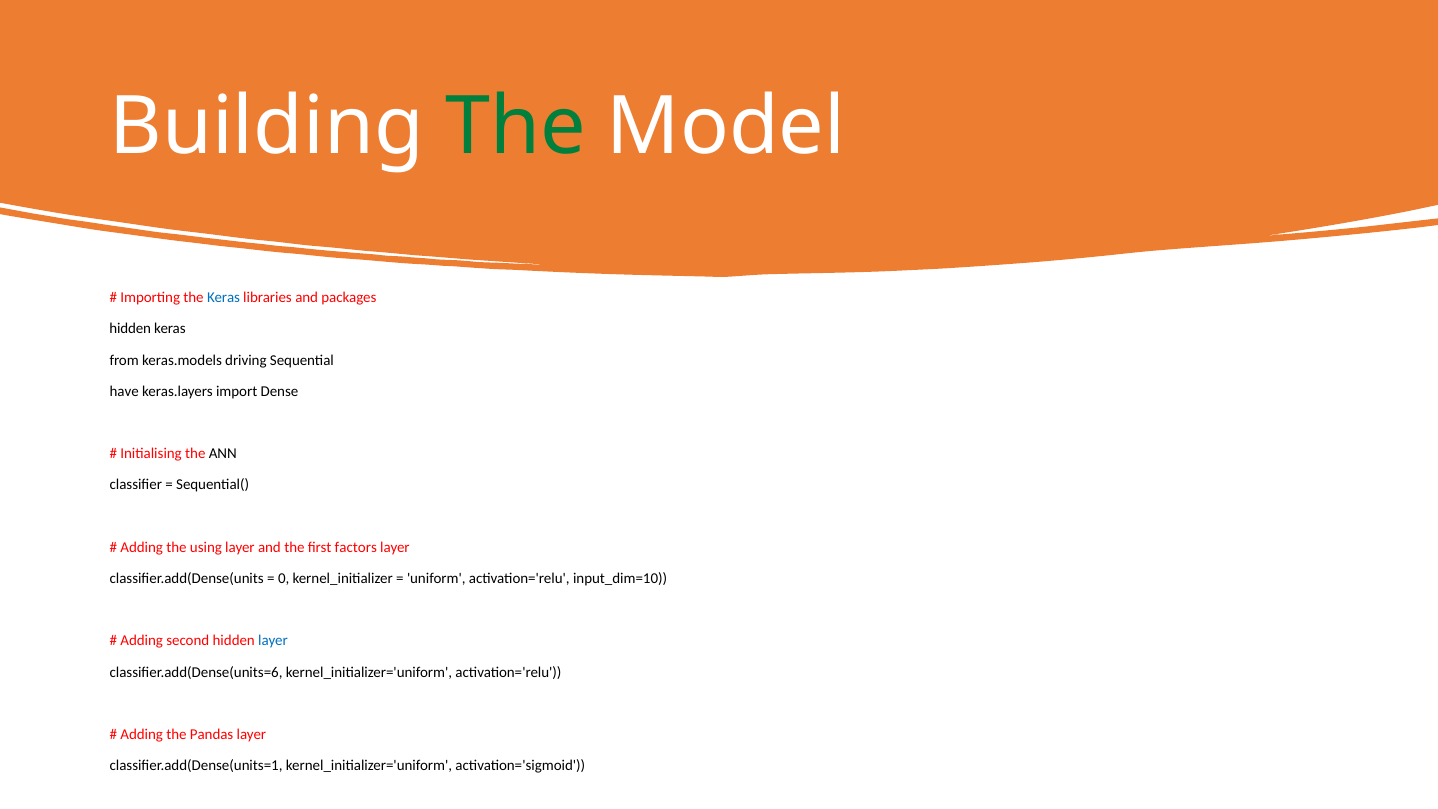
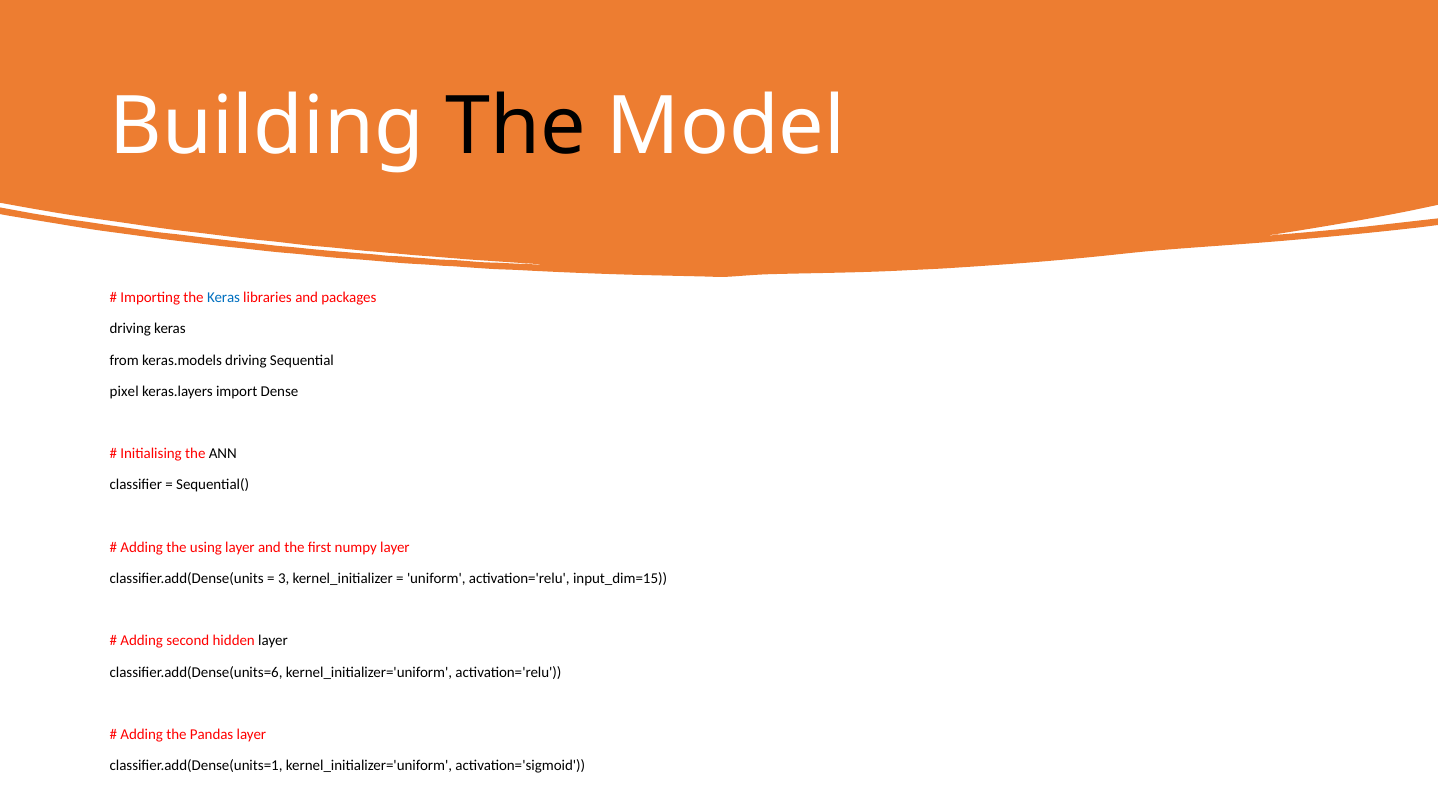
The colour: green -> black (515, 126)
hidden: hidden -> driving (130, 329)
have: have -> pixel (124, 391)
factors: factors -> numpy (356, 547)
0: 0 -> 3 (284, 578)
input_dim=10: input_dim=10 -> input_dim=15 (620, 578)
layer colour: blue -> black (273, 641)
